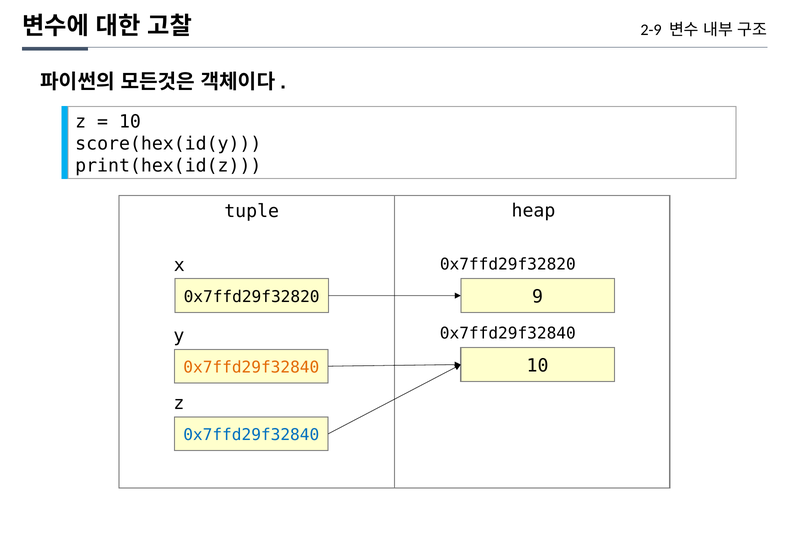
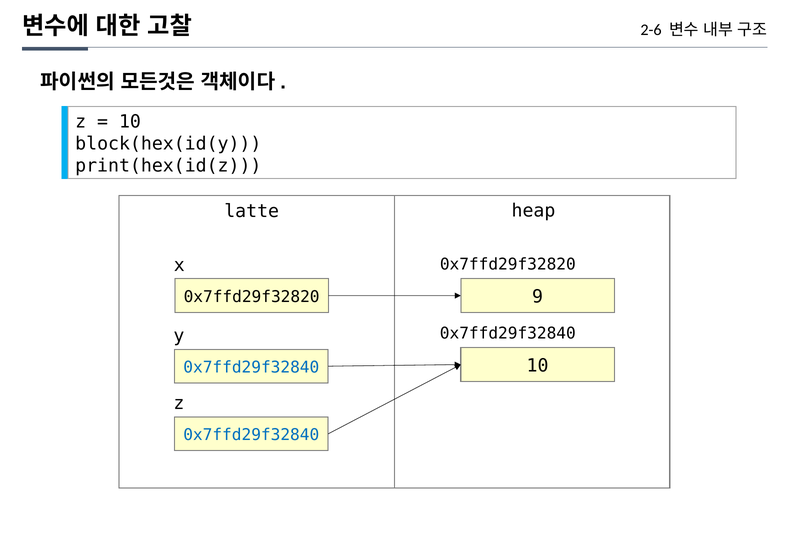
2-9: 2-9 -> 2-6 (651, 30)
score(hex(id(y: score(hex(id(y -> block(hex(id(y (168, 144)
tuple: tuple -> latte (252, 211)
0x7ffd29f32840 colour: orange -> blue (251, 367)
